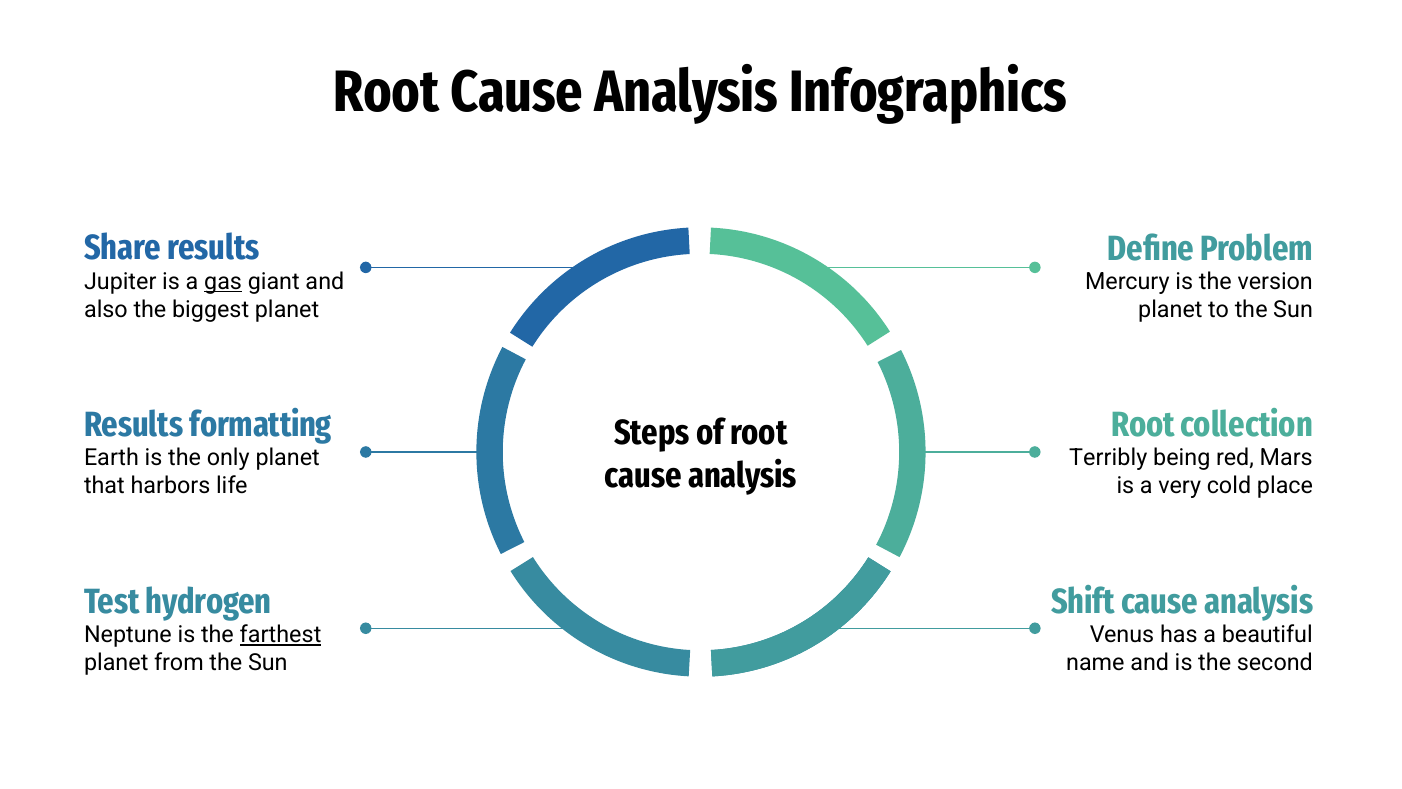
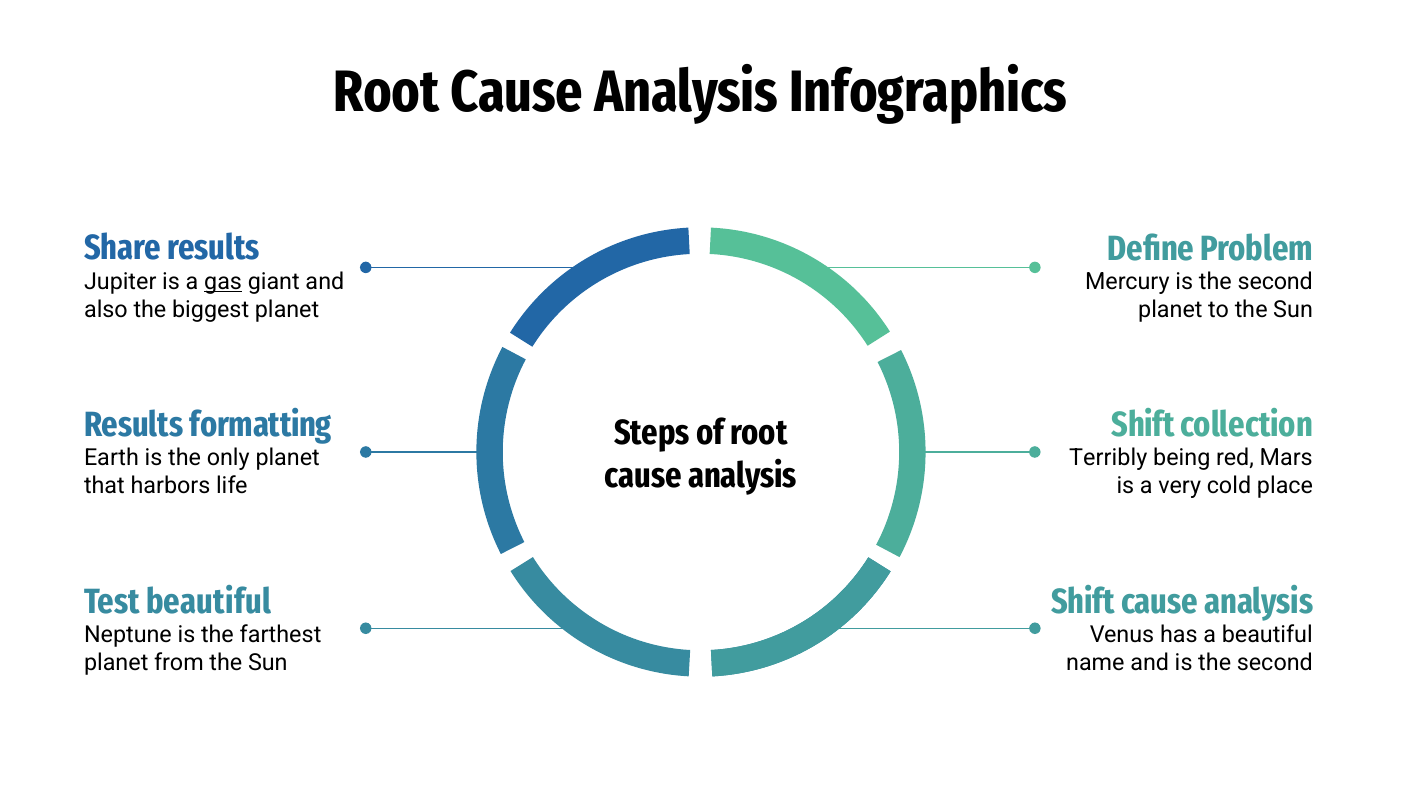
Mercury is the version: version -> second (1275, 282)
Root: Root -> Shift (1143, 425)
Test hydrogen: hydrogen -> beautiful (209, 601)
farthest underline: present -> none (281, 635)
